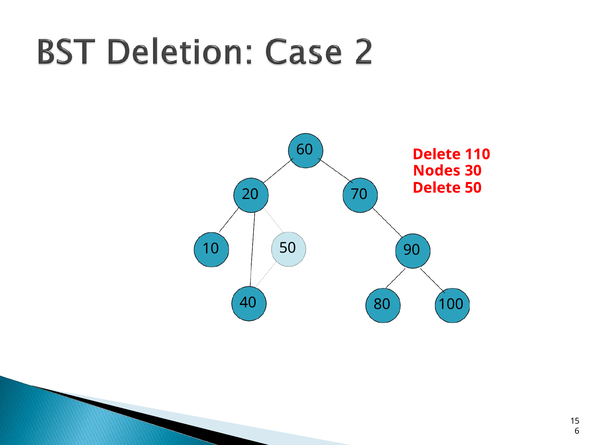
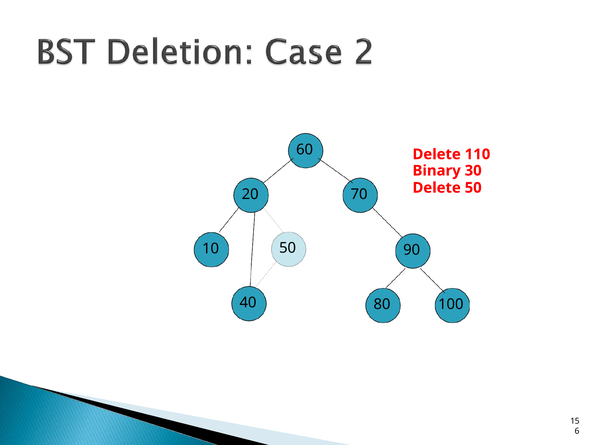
Nodes: Nodes -> Binary (437, 171)
